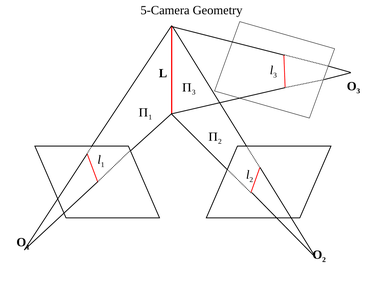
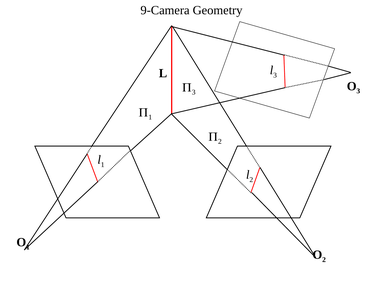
5-Camera: 5-Camera -> 9-Camera (165, 10)
